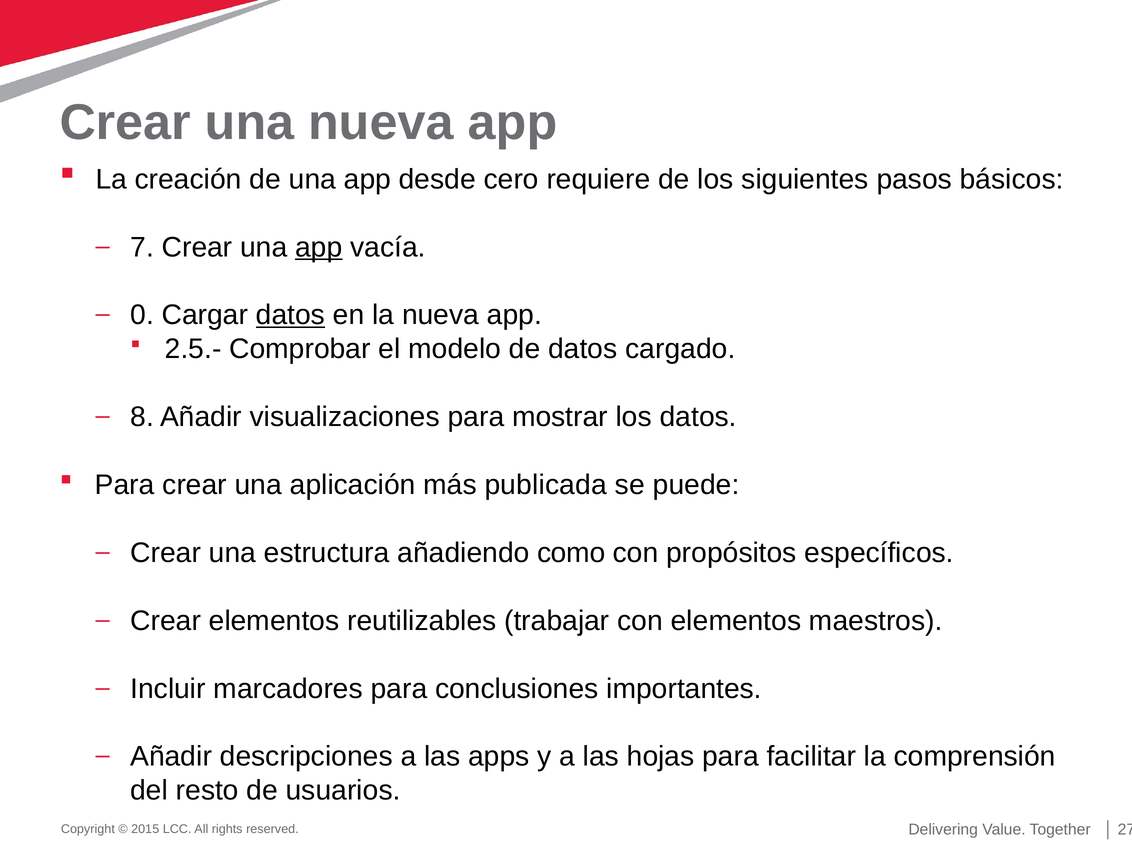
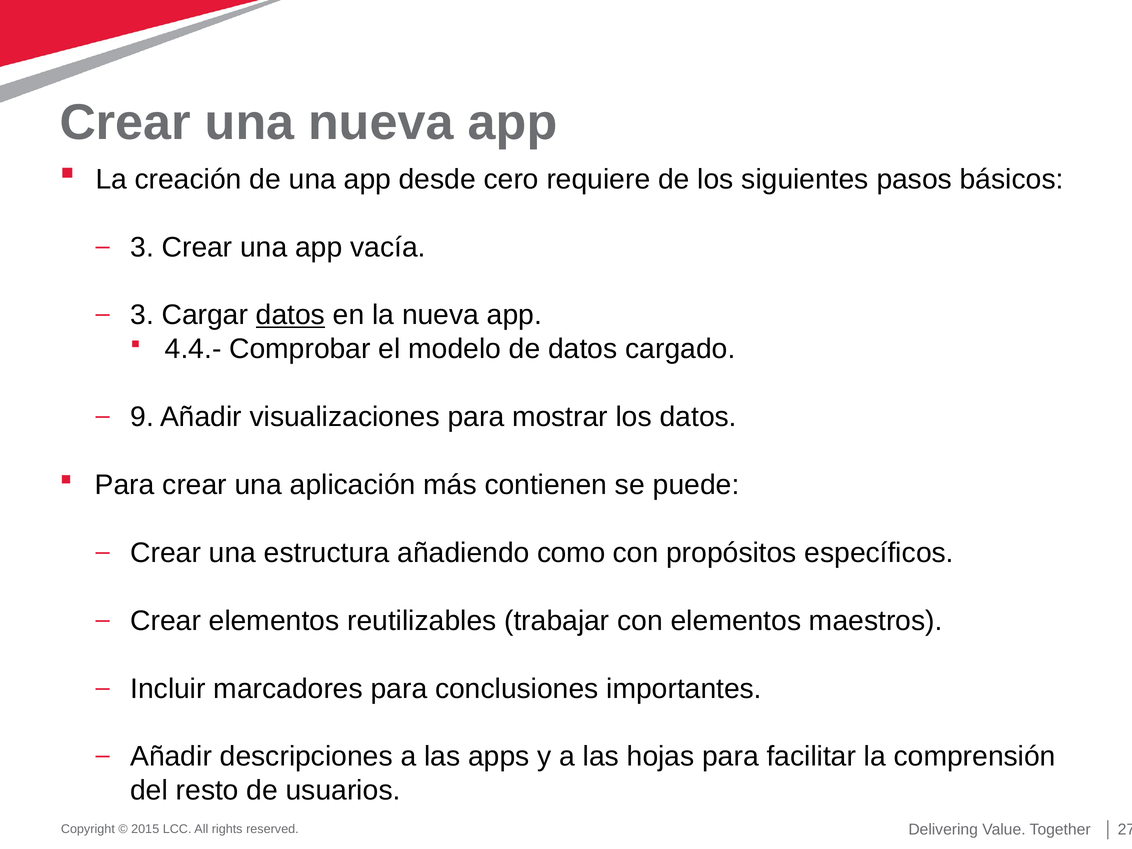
7: 7 -> 3 (142, 247)
app underline: present -> none (319, 247)
0: 0 -> 3 (142, 315)
2.5.-: 2.5.- -> 4.4.- (193, 349)
8: 8 -> 9 (142, 417)
publicada: publicada -> contienen (546, 485)
